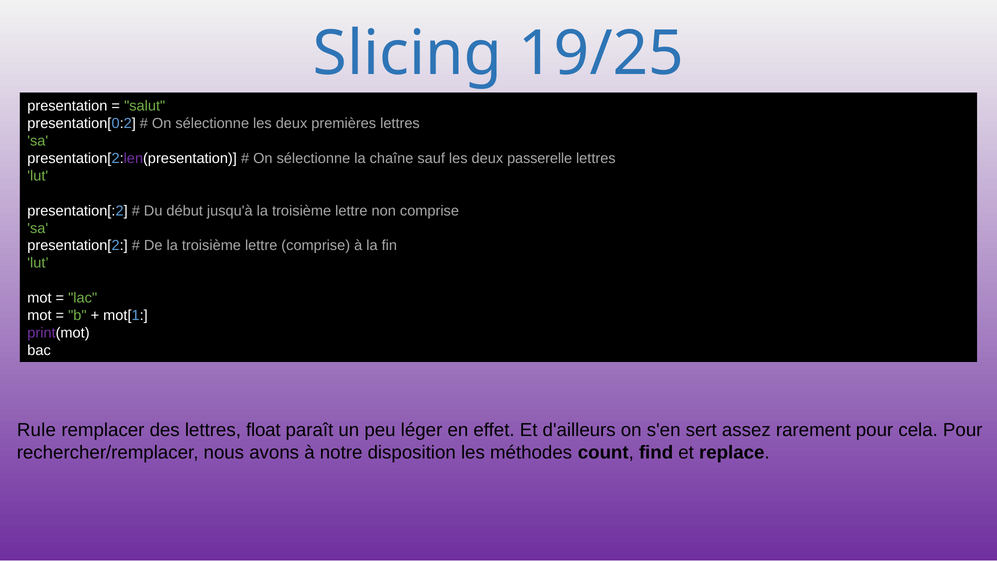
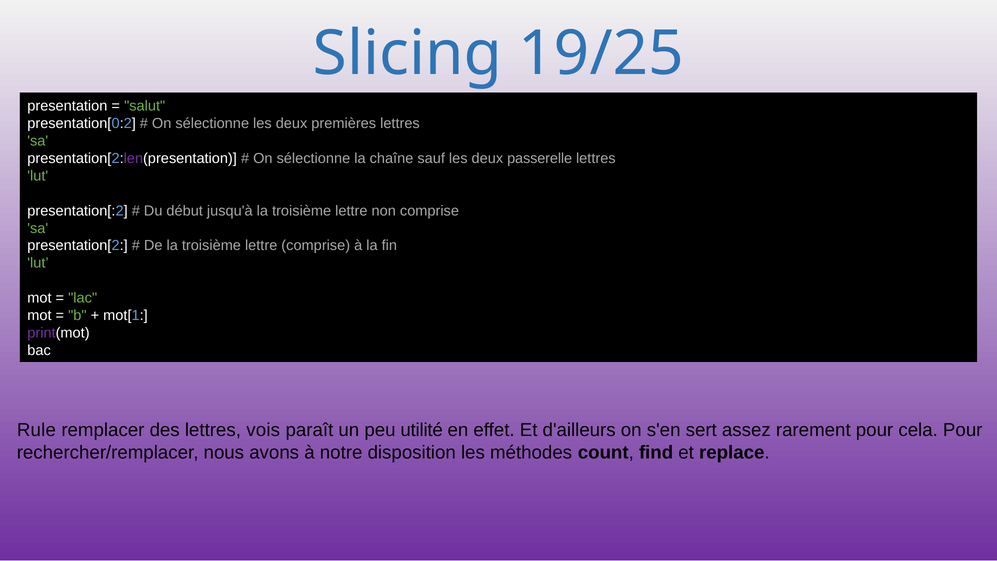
float: float -> vois (263, 430)
léger: léger -> utilité (422, 430)
